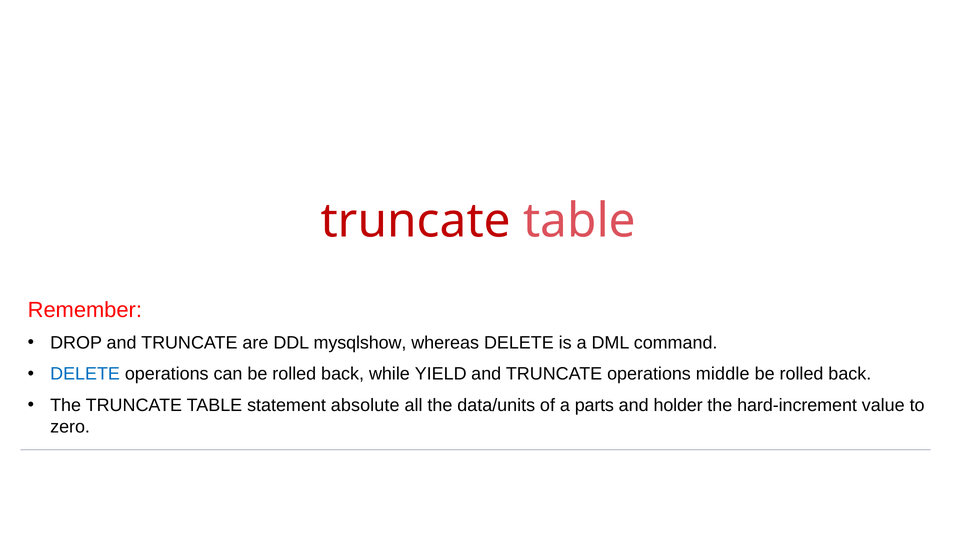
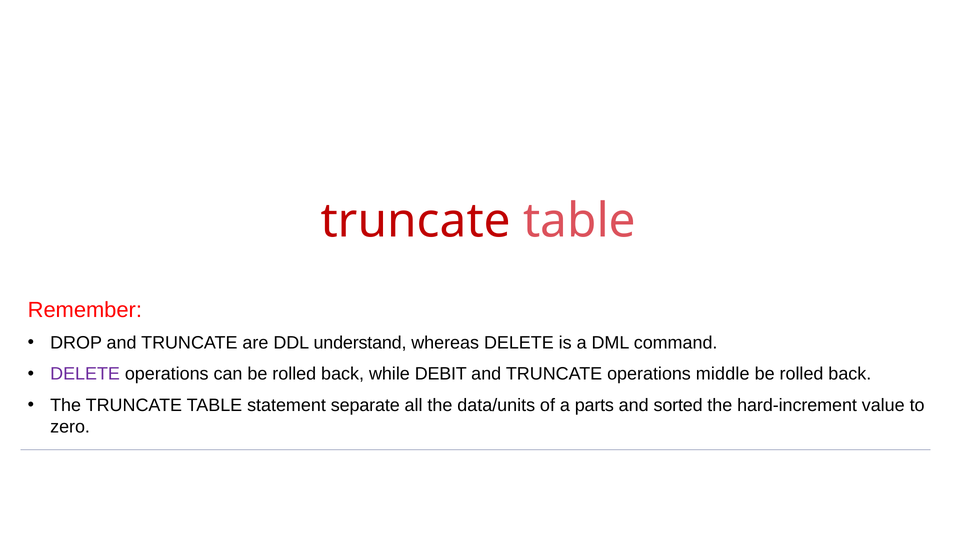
mysqlshow: mysqlshow -> understand (360, 343)
DELETE colour: blue -> purple (85, 374)
YIELD: YIELD -> DEBIT (441, 374)
absolute: absolute -> separate (365, 405)
holder: holder -> sorted (678, 405)
